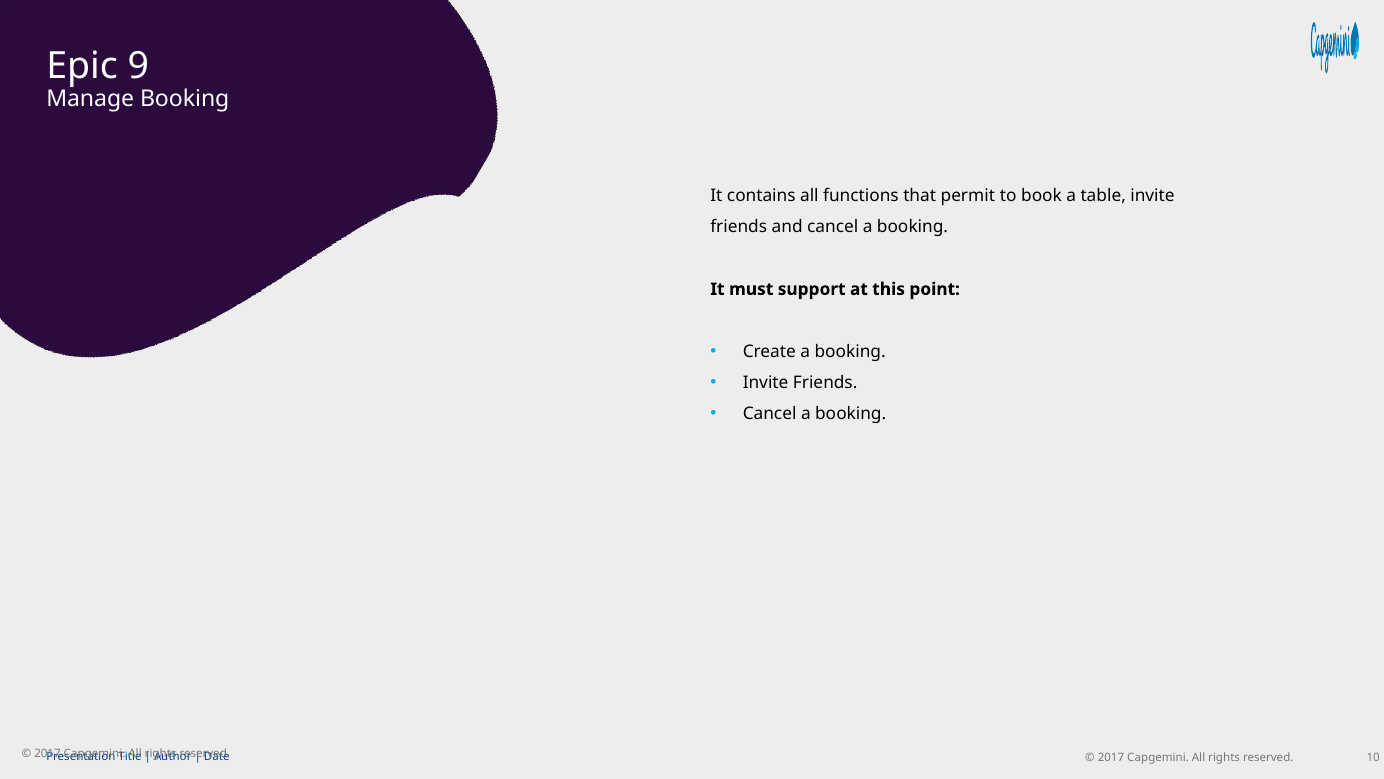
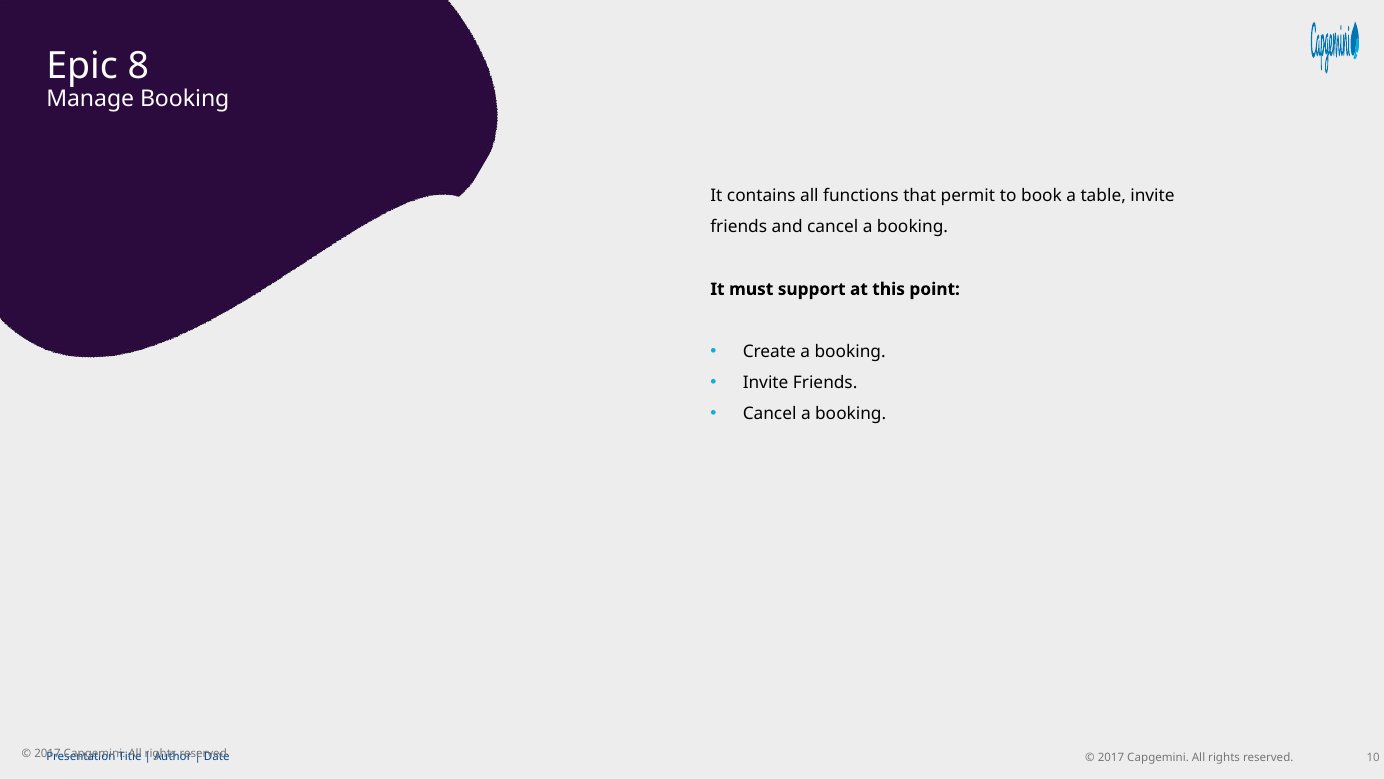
9: 9 -> 8 (138, 66)
